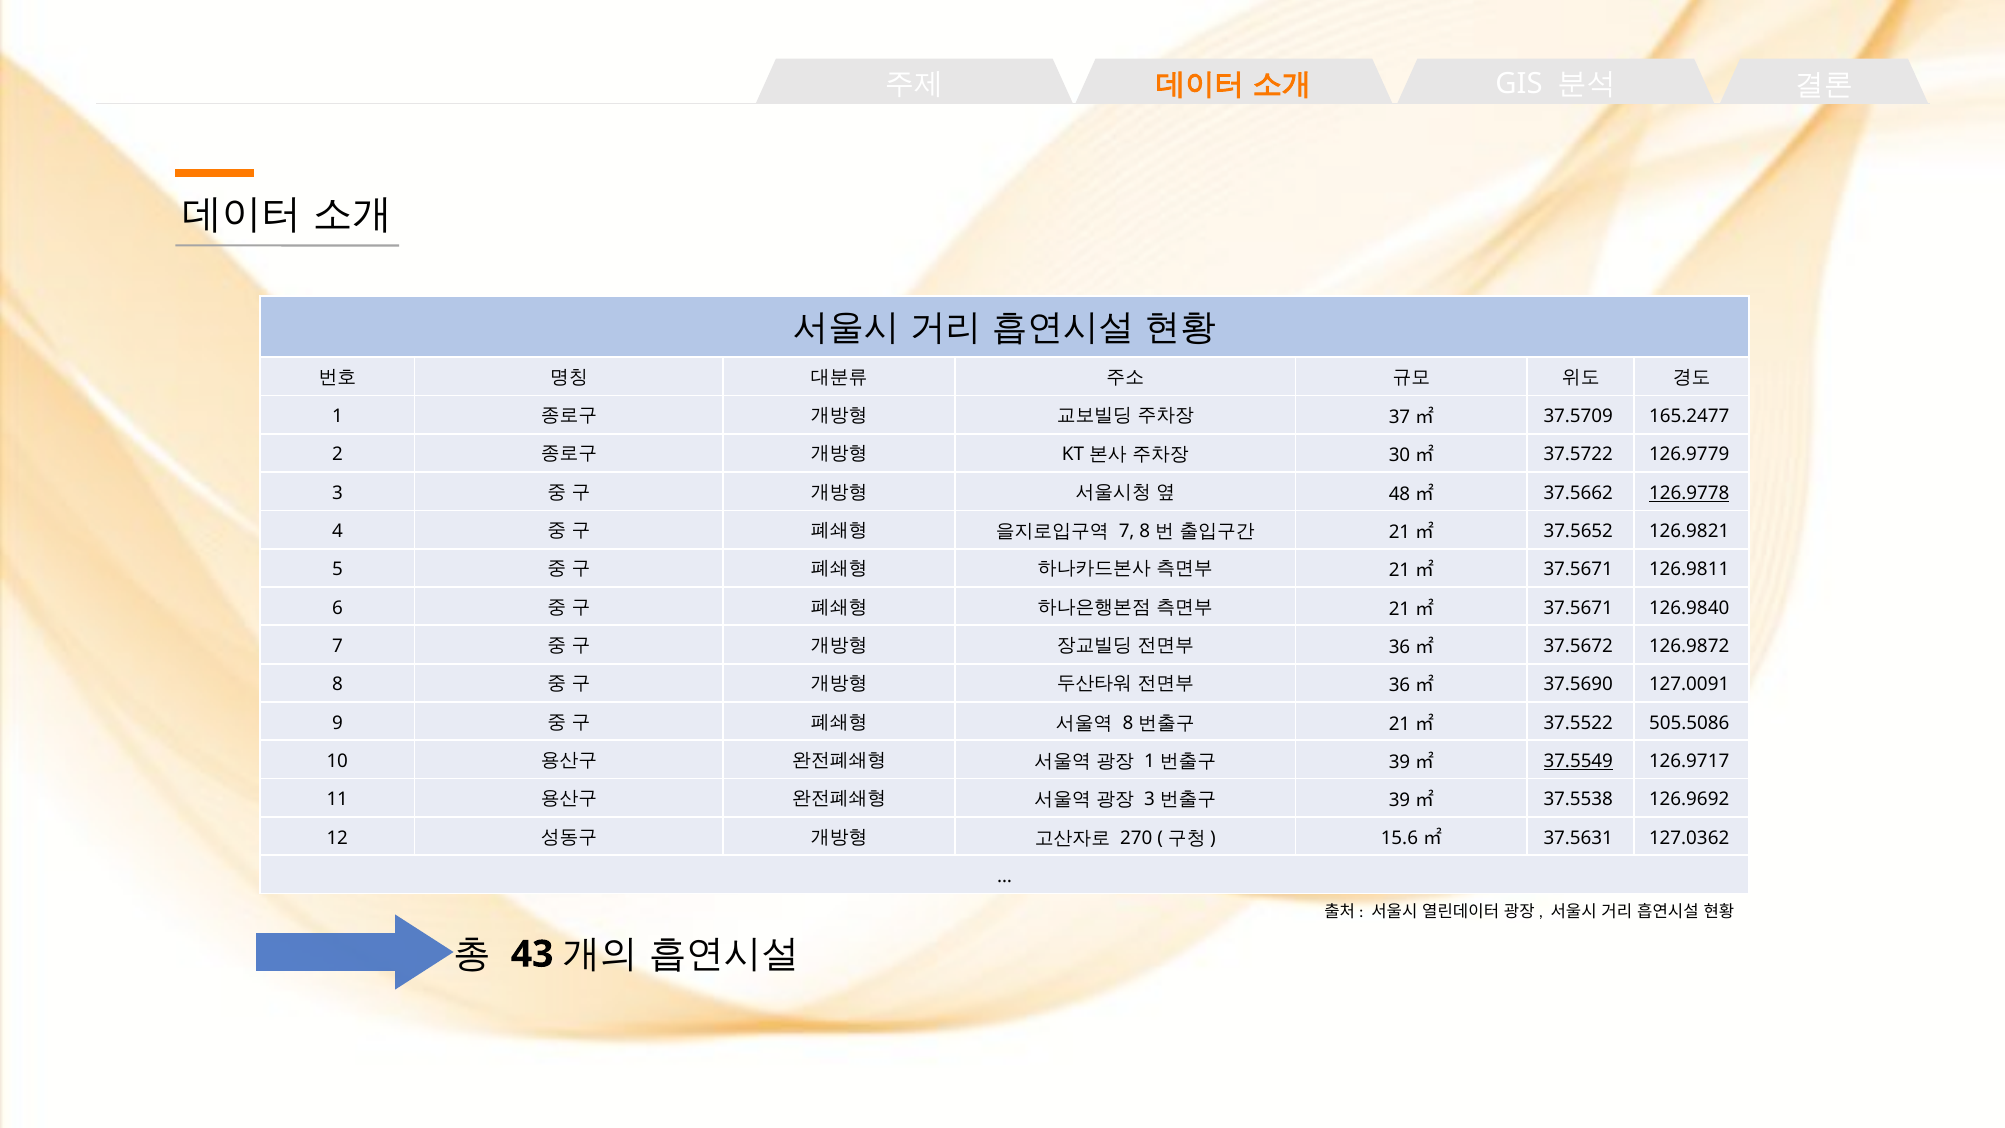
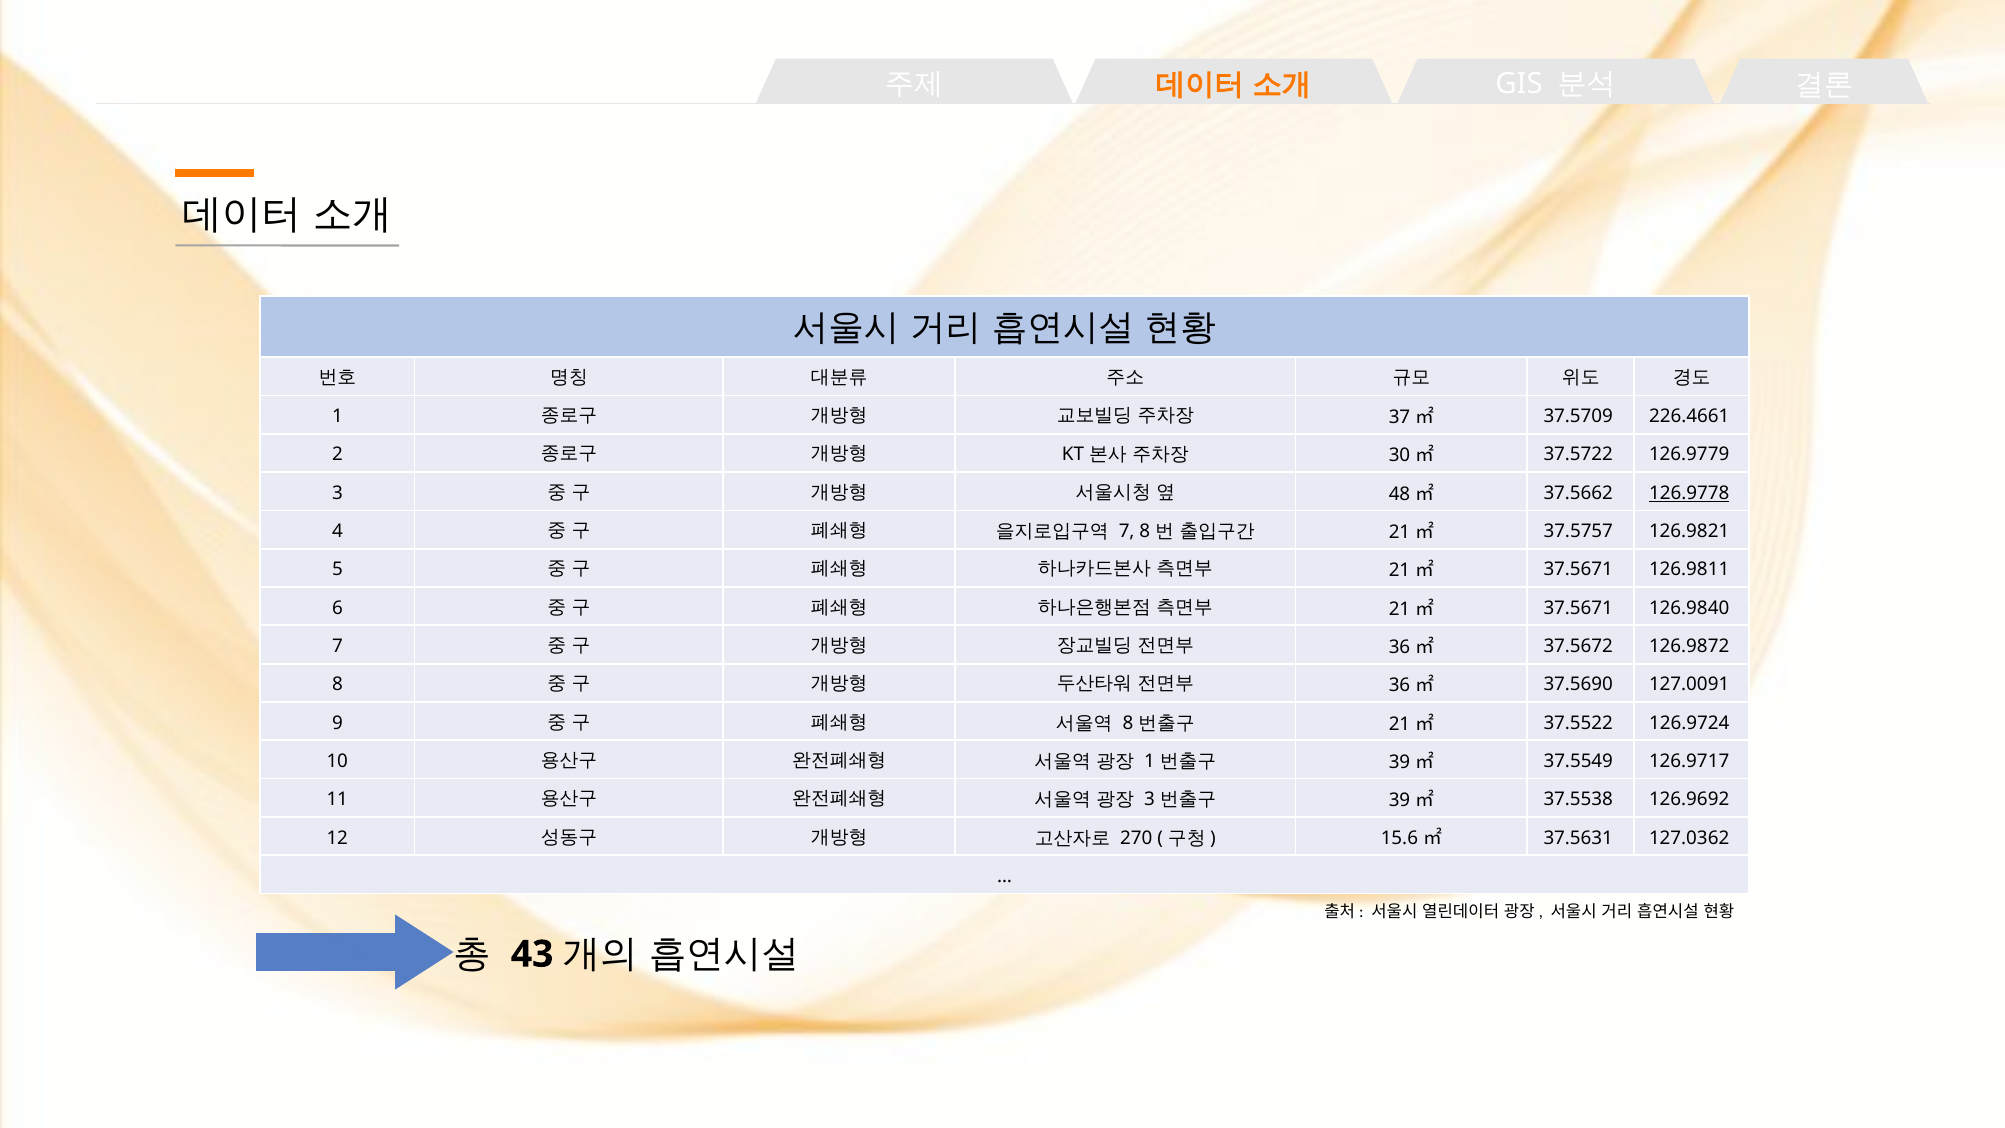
165.2477: 165.2477 -> 226.4661 (1689, 416)
37.5652: 37.5652 -> 37.5757 (1578, 531)
505.5086: 505.5086 -> 126.9724 (1689, 723)
37.5549 underline: present -> none (1578, 761)
